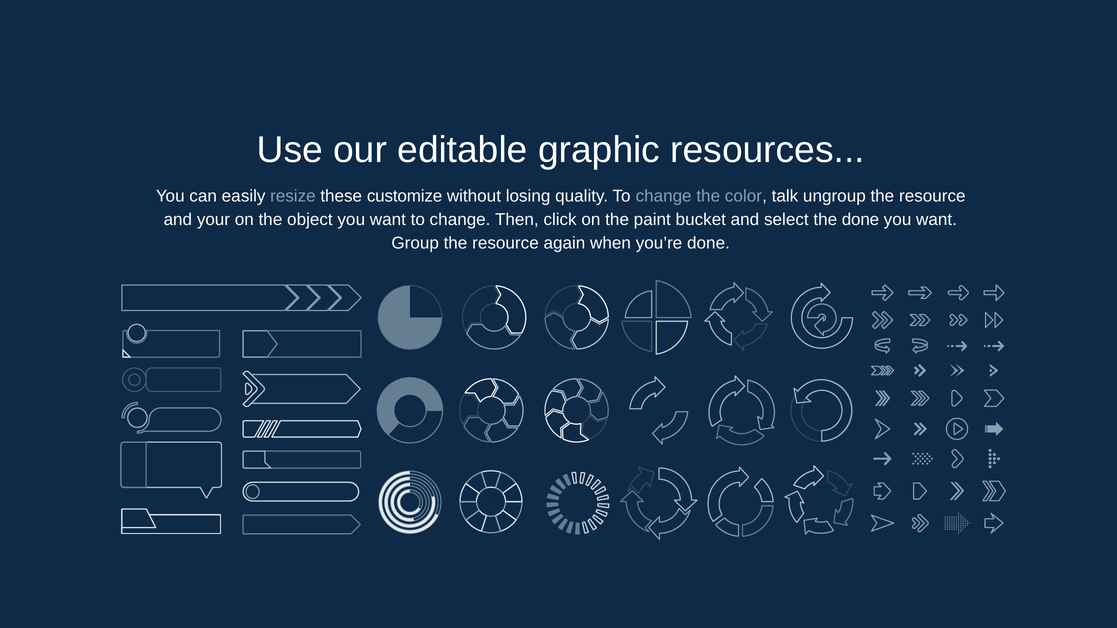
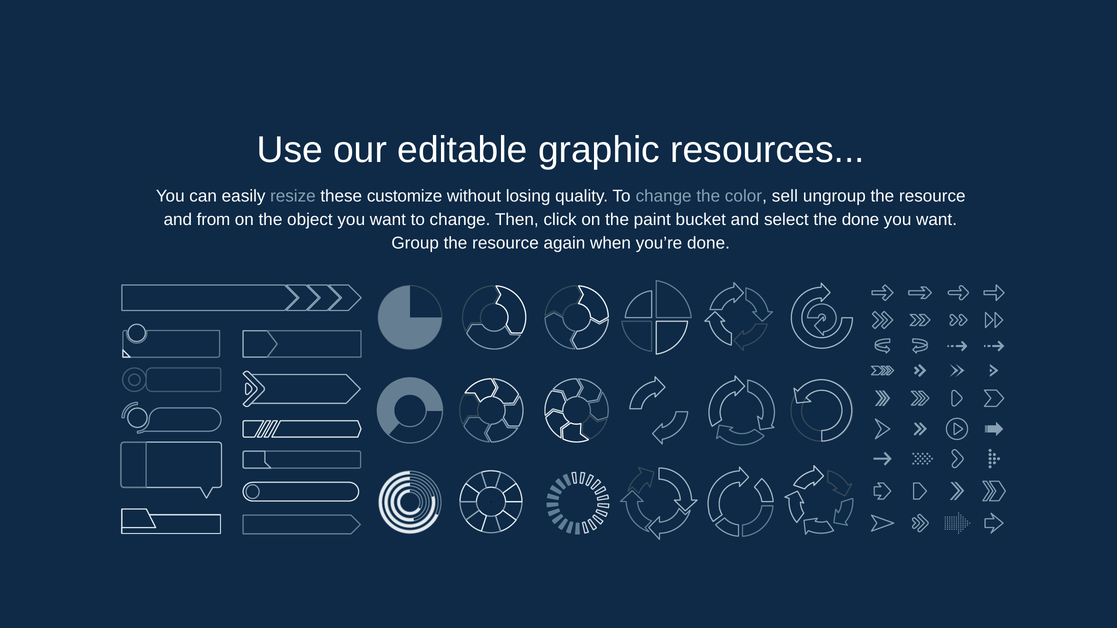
talk: talk -> sell (785, 196)
your: your -> from (214, 220)
